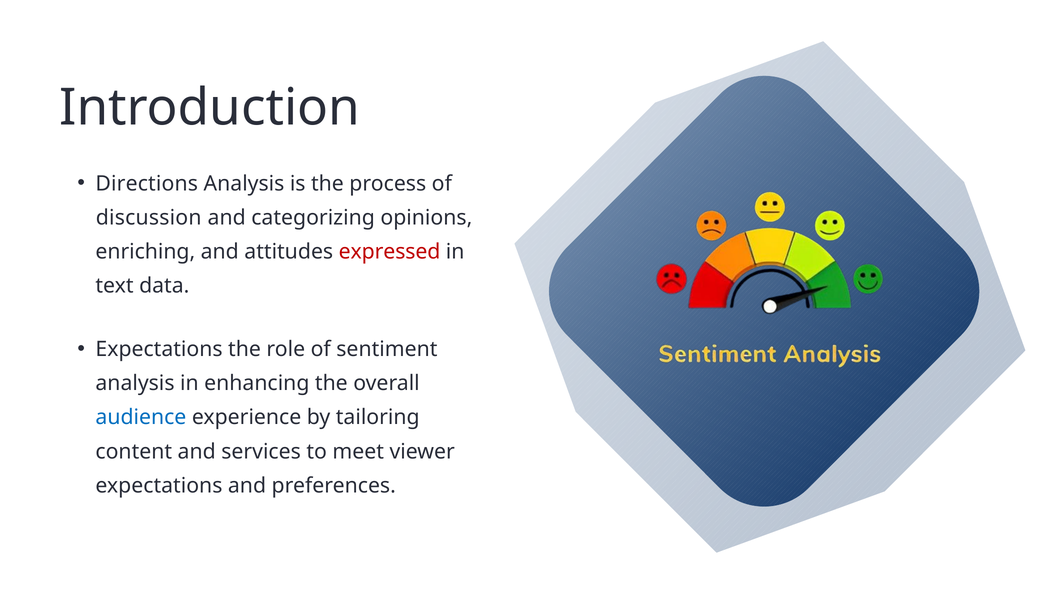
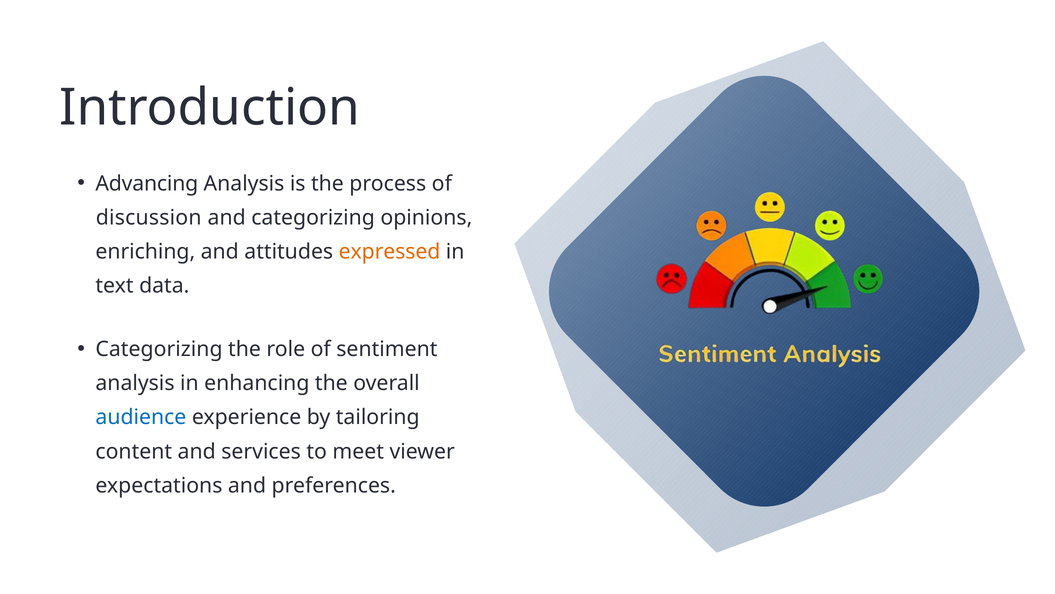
Directions: Directions -> Advancing (147, 183)
expressed colour: red -> orange (390, 251)
Expectations: Expectations -> Categorizing (159, 349)
